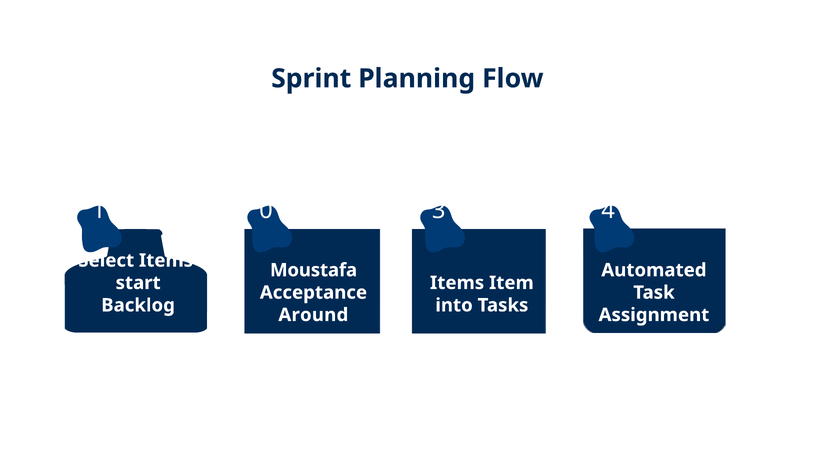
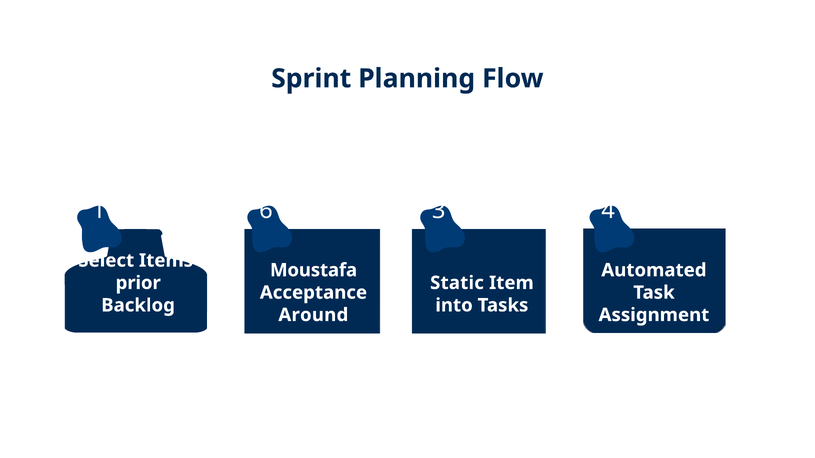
0: 0 -> 6 (266, 211)
start: start -> prior (138, 283)
Items: Items -> Static (457, 283)
